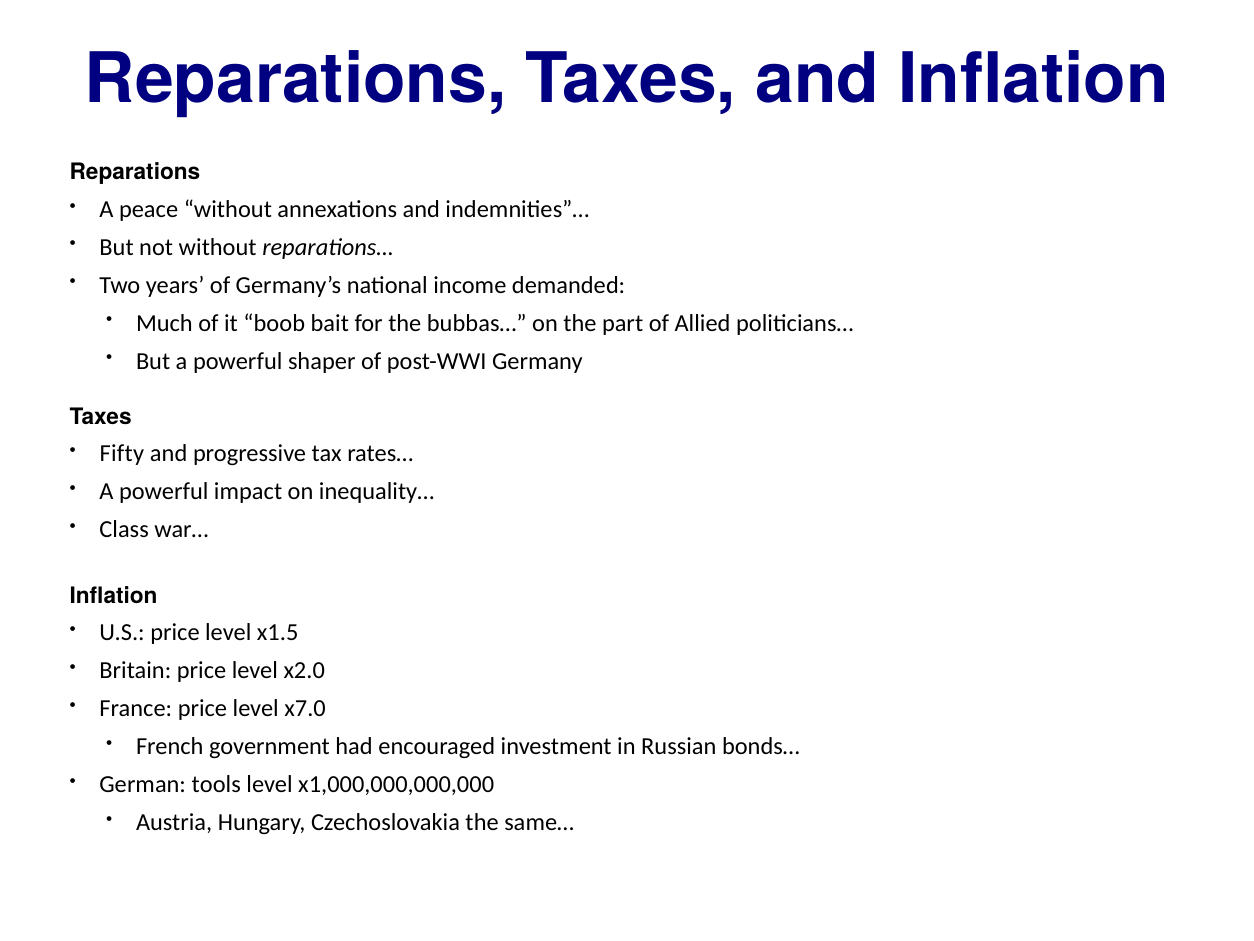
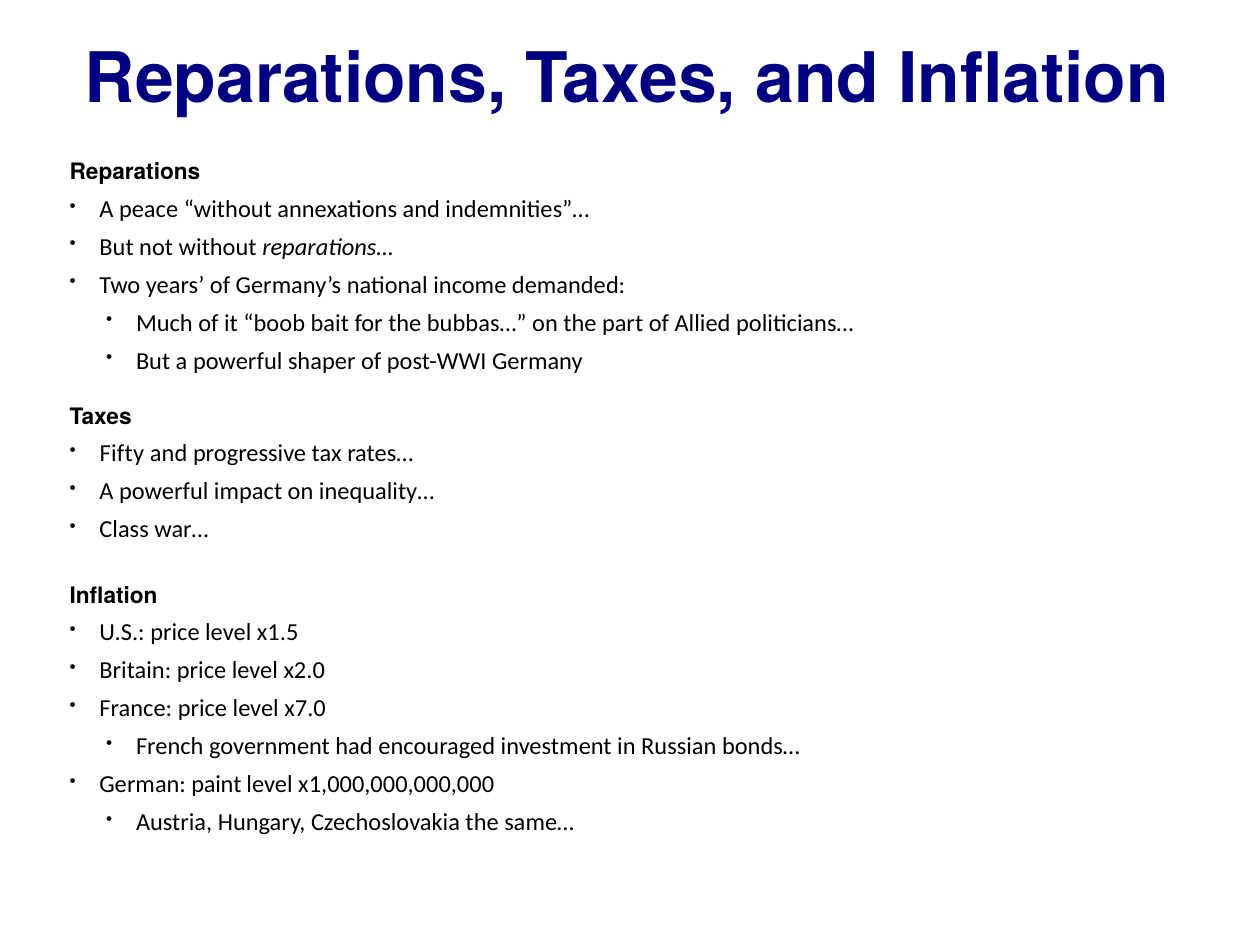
tools: tools -> paint (216, 784)
